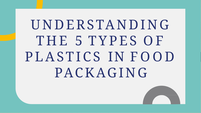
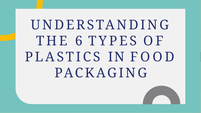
5: 5 -> 6 (79, 41)
